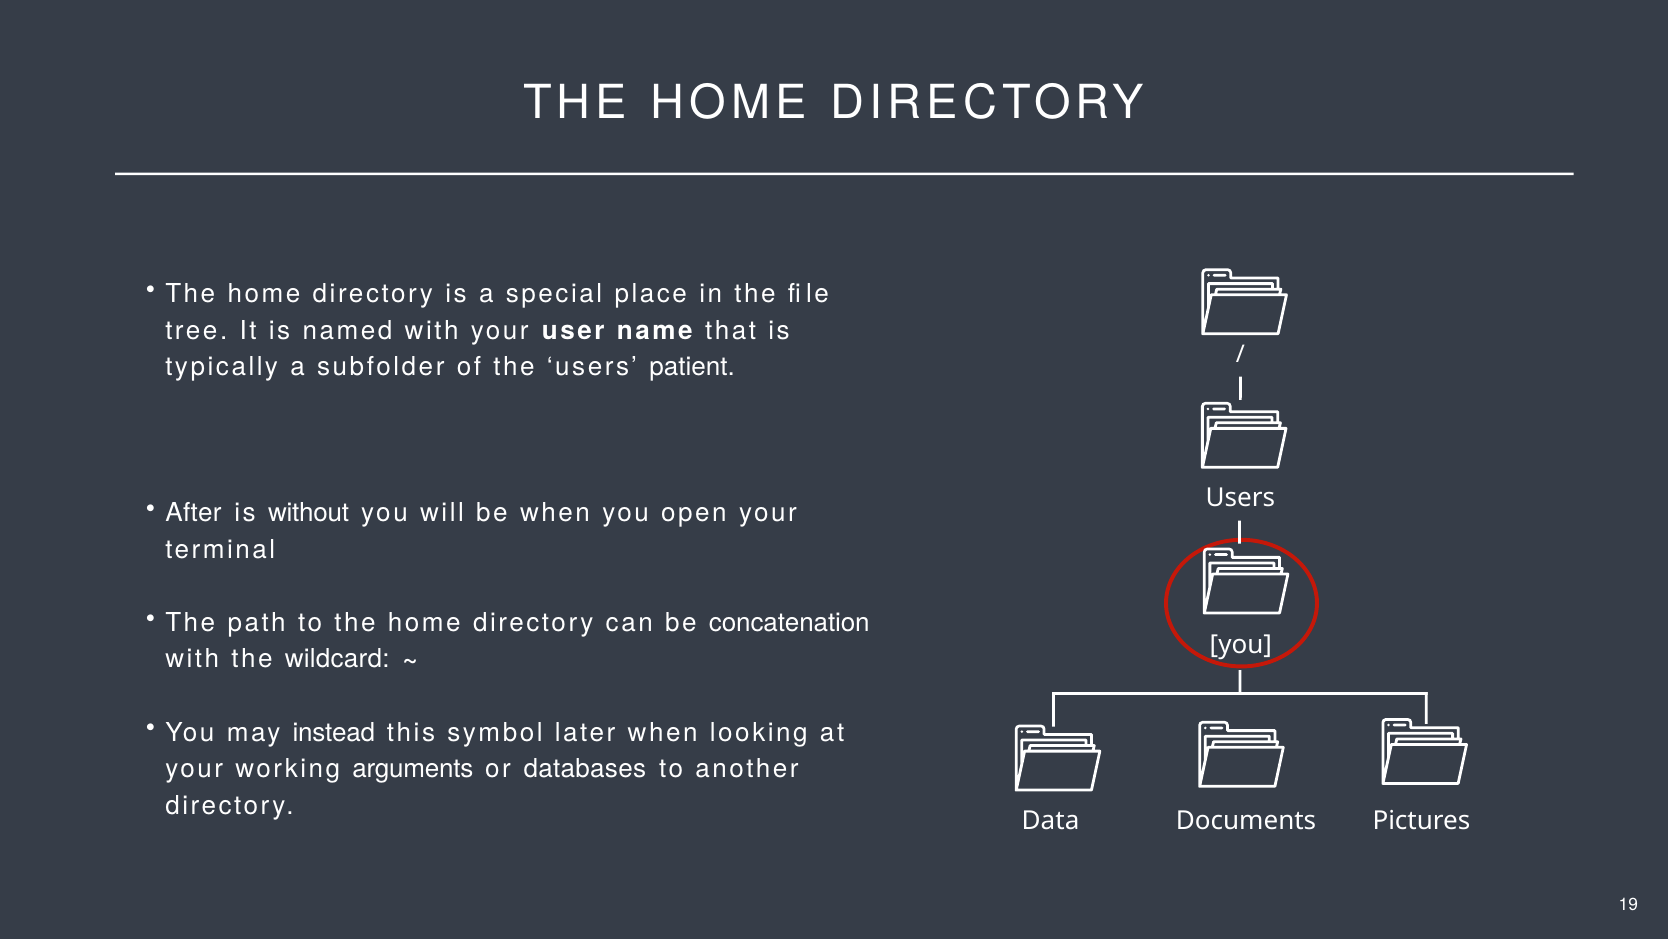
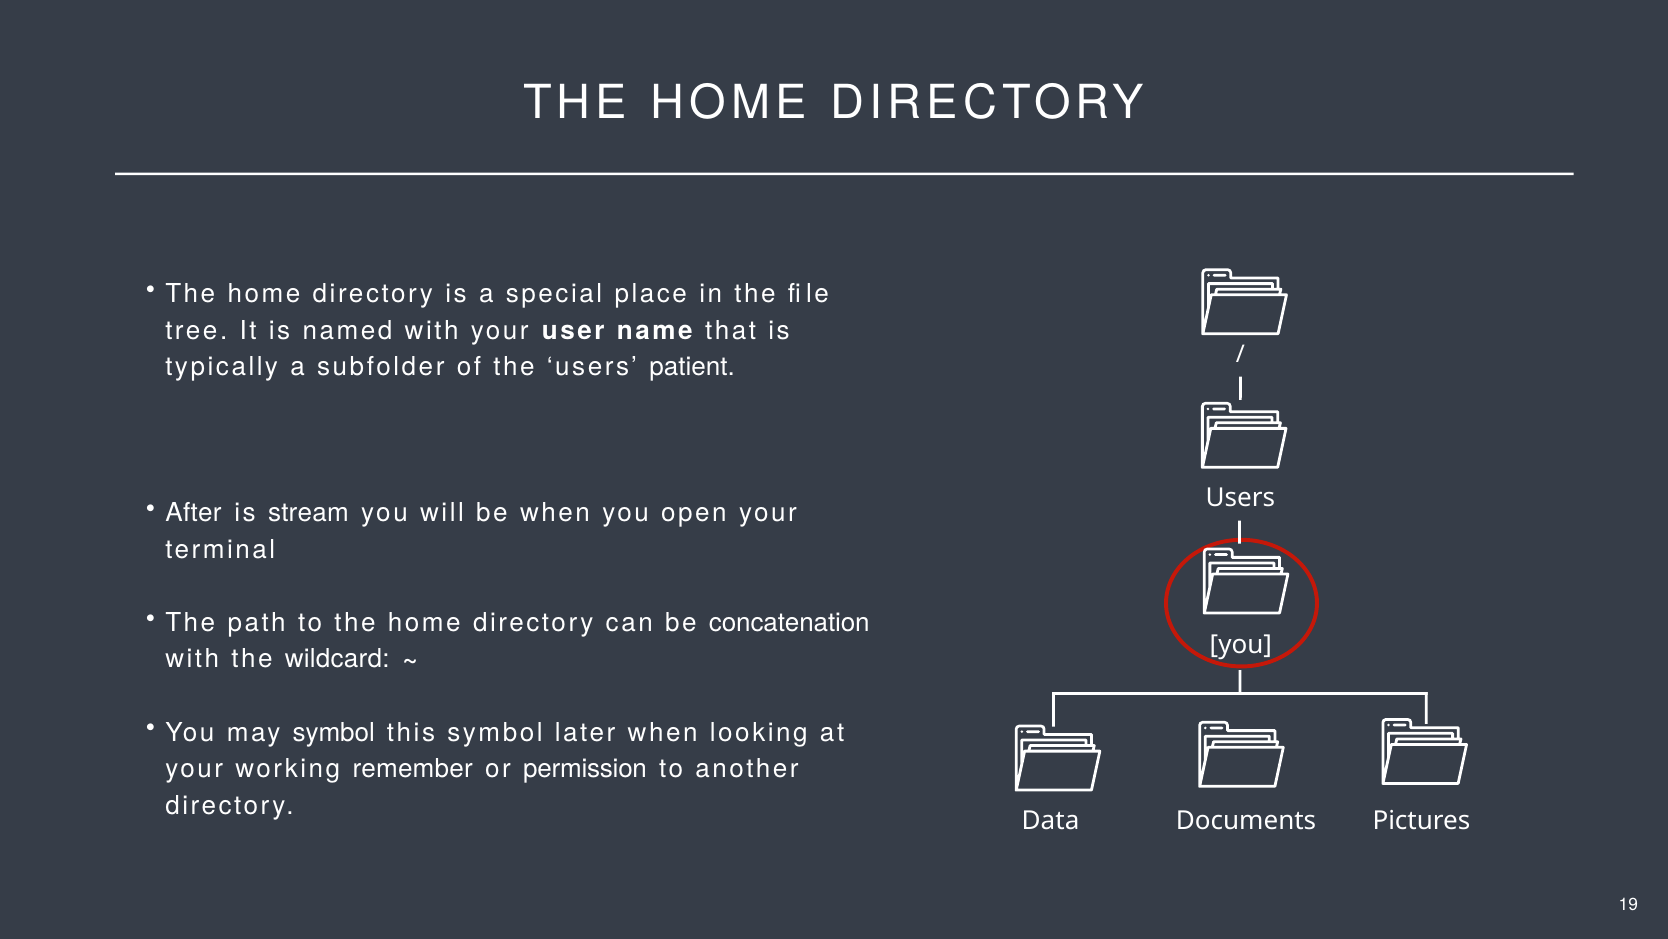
without: without -> stream (308, 513)
may instead: instead -> symbol (334, 732)
arguments: arguments -> remember (413, 769)
databases: databases -> permission (585, 769)
